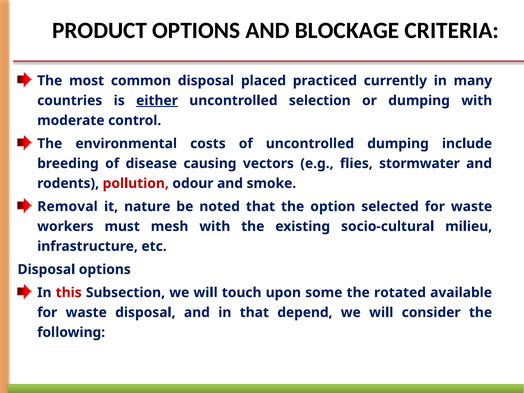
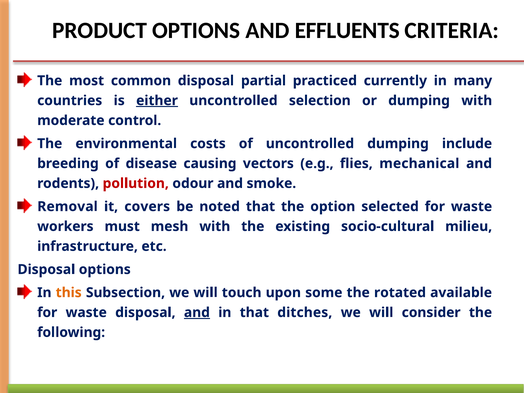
BLOCKAGE: BLOCKAGE -> EFFLUENTS (347, 30)
placed: placed -> partial (264, 81)
stormwater: stormwater -> mechanical (419, 163)
nature: nature -> covers (147, 207)
this colour: red -> orange (69, 293)
and underline: none -> present (197, 312)
depend: depend -> ditches (305, 312)
